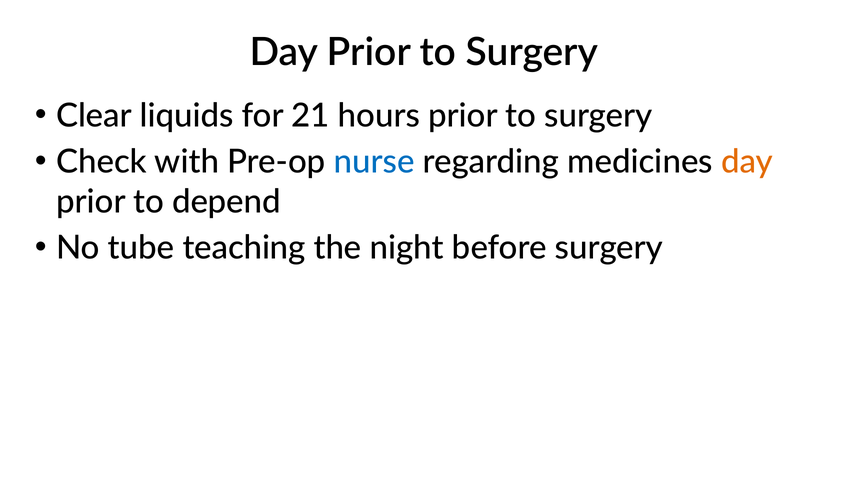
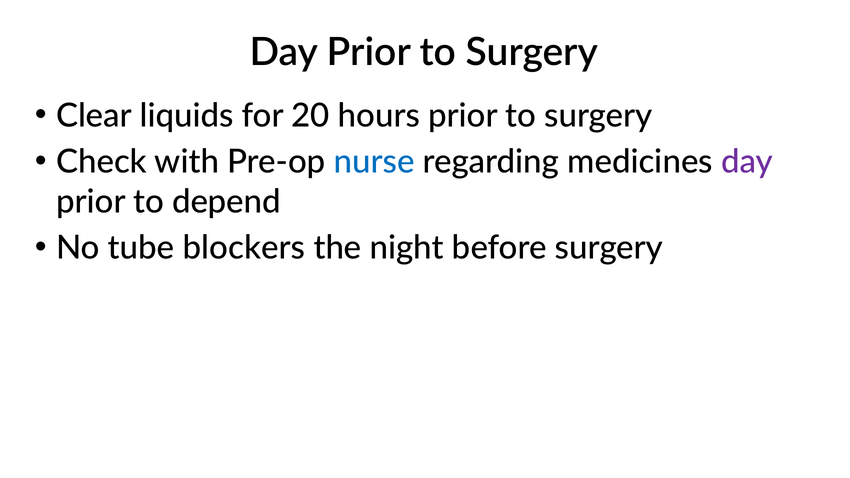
21: 21 -> 20 (310, 116)
day colour: orange -> purple (747, 162)
teaching: teaching -> blockers (244, 248)
